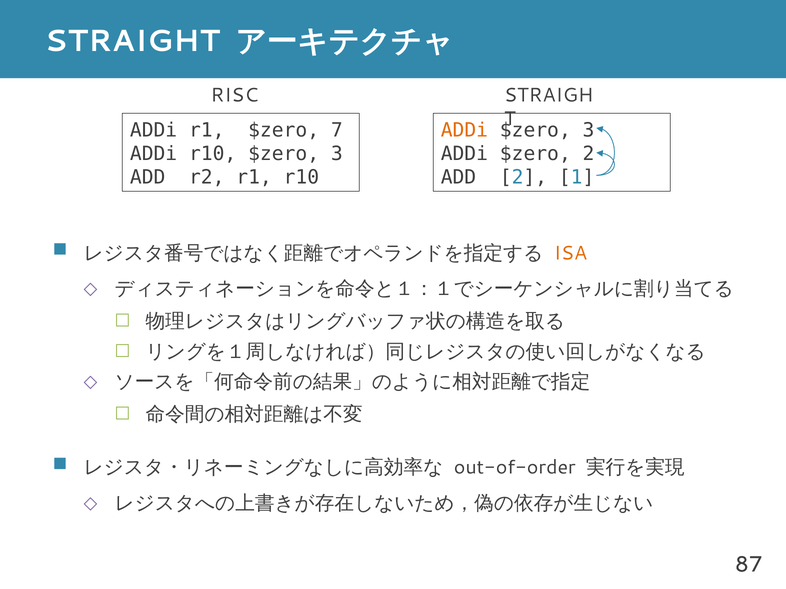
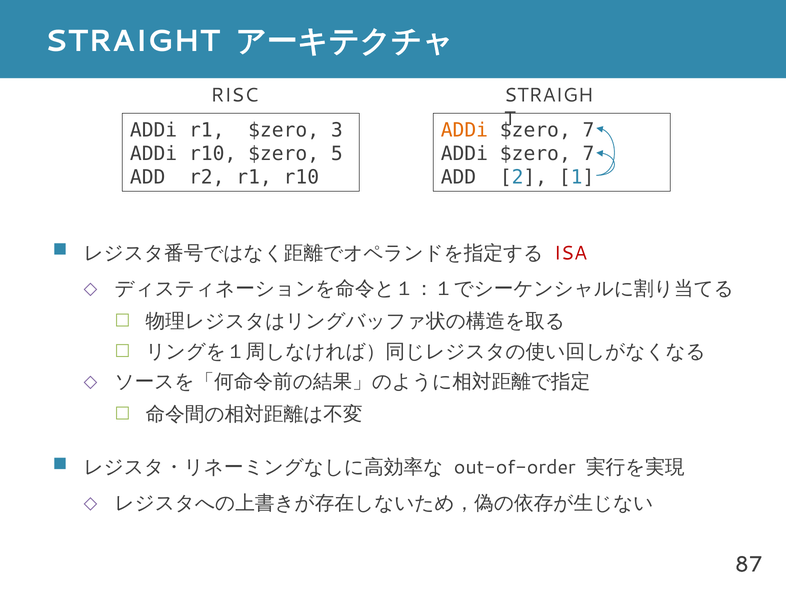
7: 7 -> 3 (337, 130)
3: 3 -> 7 (589, 130)
r10 $zero 3: 3 -> 5 (337, 154)
2: 2 -> 7 (589, 154)
ISA colour: orange -> red (571, 253)
